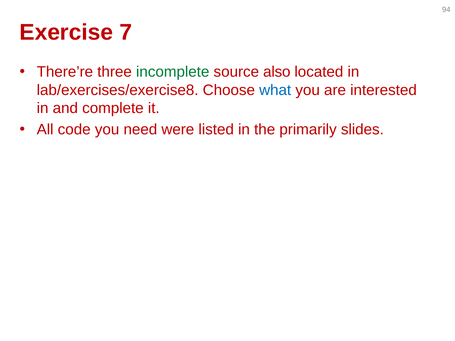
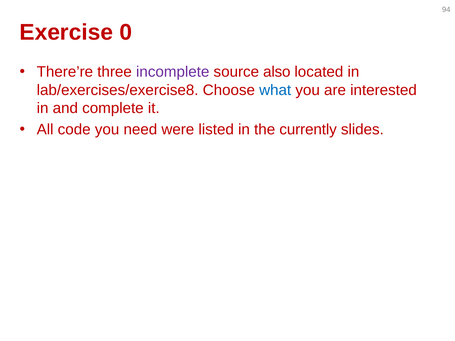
7: 7 -> 0 (126, 32)
incomplete colour: green -> purple (173, 72)
primarily: primarily -> currently (308, 130)
